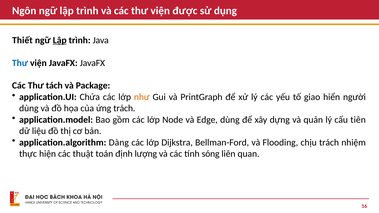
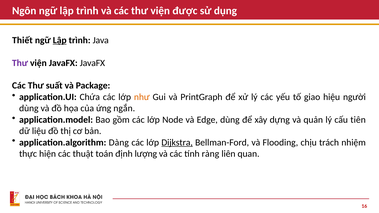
Thư colour: blue -> purple (20, 63)
tách: tách -> suất (54, 86)
hiển: hiển -> hiệu (332, 97)
ứng trách: trách -> ngắn (124, 108)
Dijkstra underline: none -> present (177, 143)
sóng: sóng -> ràng (210, 154)
